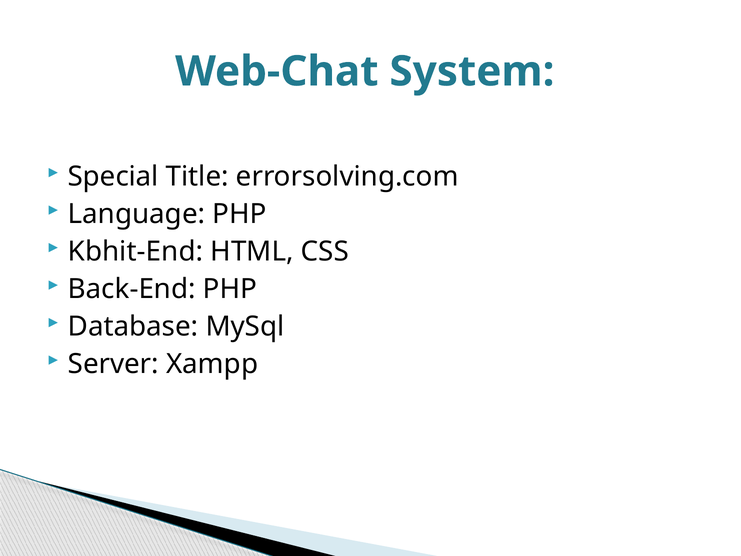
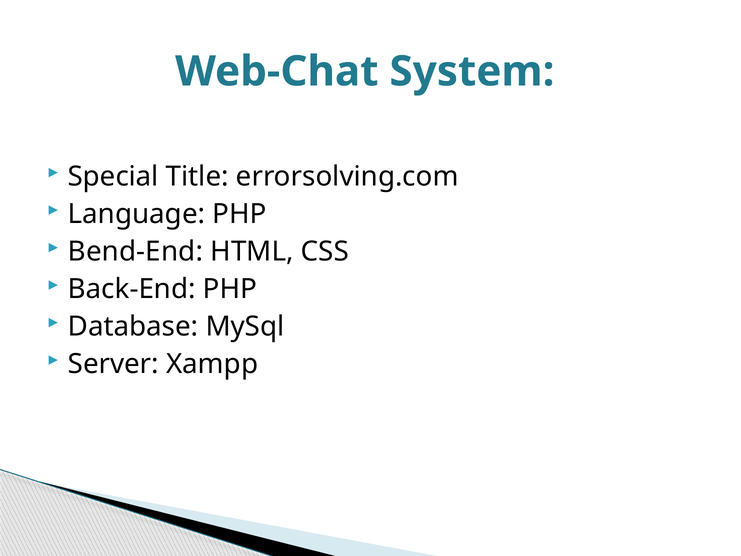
Kbhit-End: Kbhit-End -> Bend-End (135, 252)
